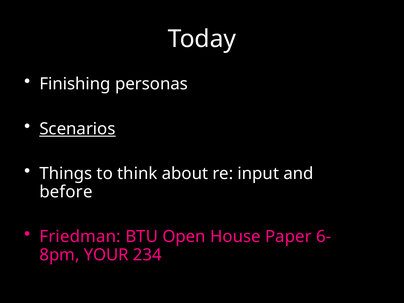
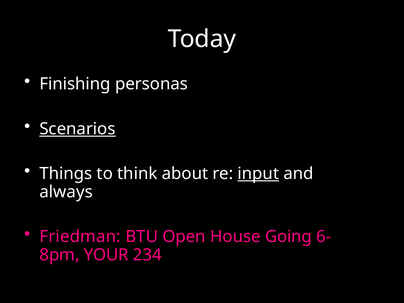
input underline: none -> present (258, 174)
before: before -> always (66, 192)
Paper: Paper -> Going (288, 237)
